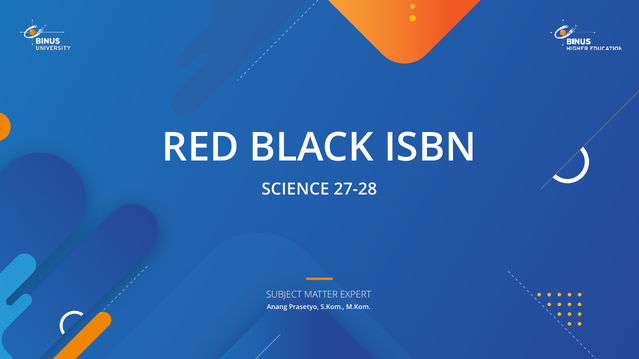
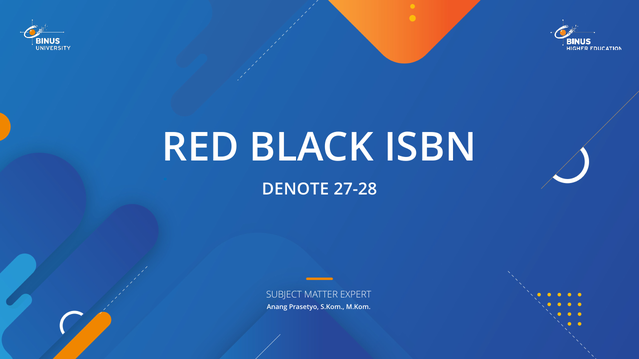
SCIENCE: SCIENCE -> DENOTE (295, 189)
